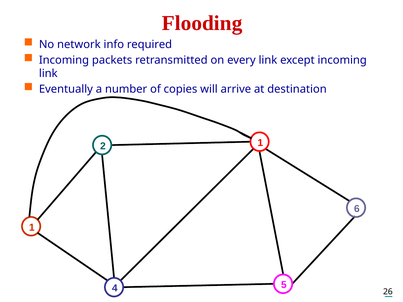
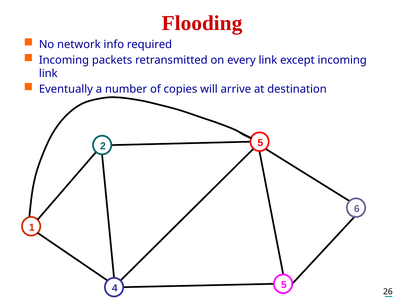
1: 1 -> 5 (260, 143)
